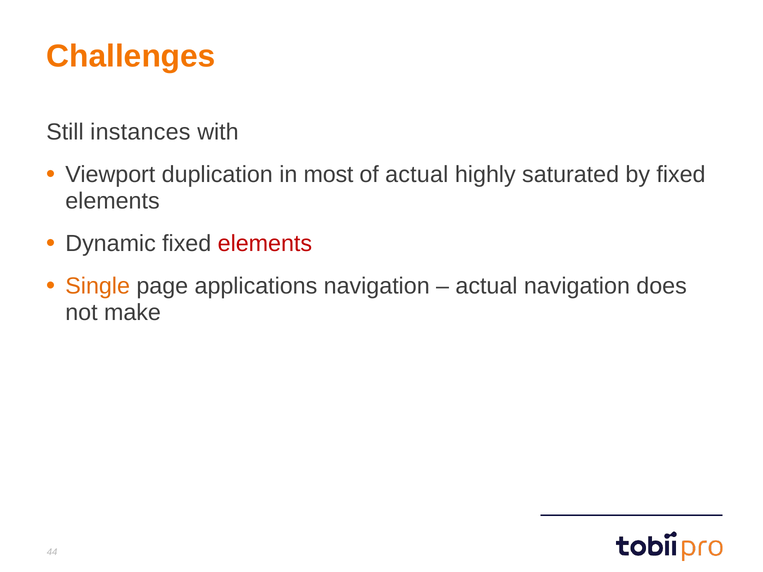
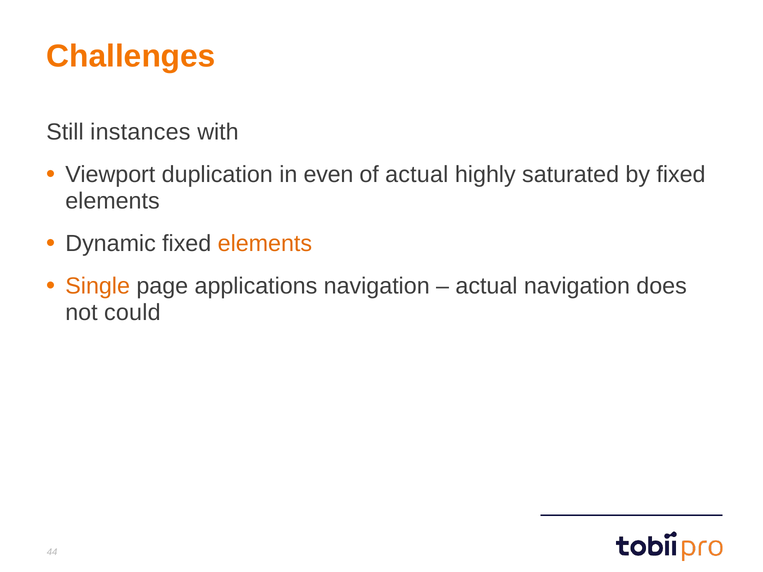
most: most -> even (328, 175)
elements colour: red -> orange (265, 244)
make: make -> could (132, 313)
